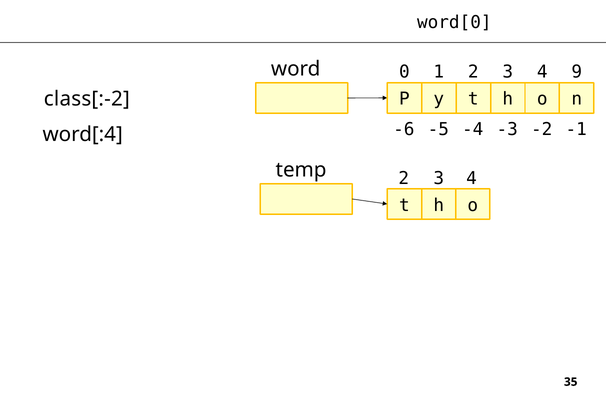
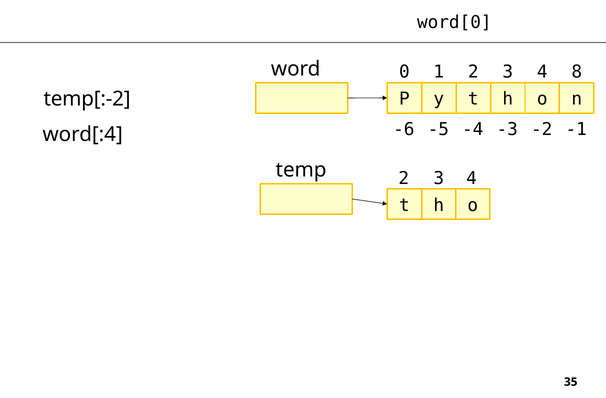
9: 9 -> 8 (577, 72)
class[:-2: class[:-2 -> temp[:-2 (87, 99)
